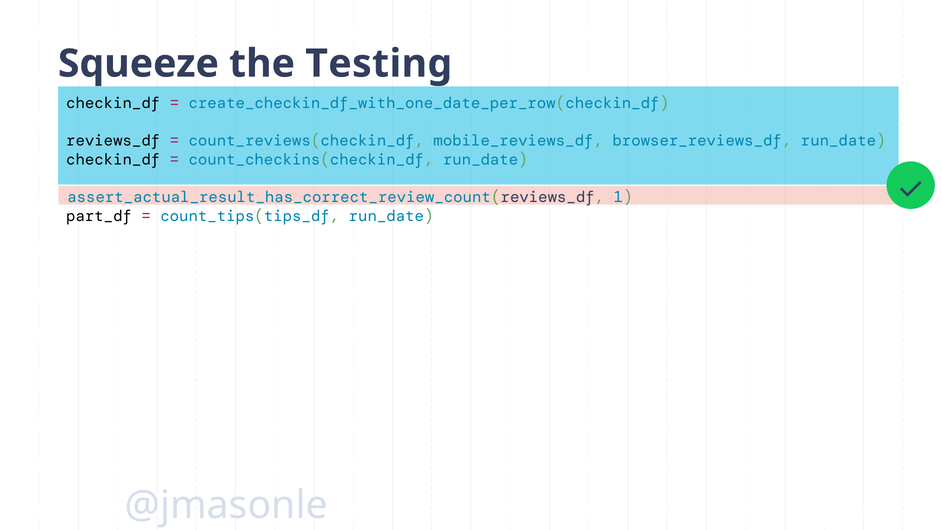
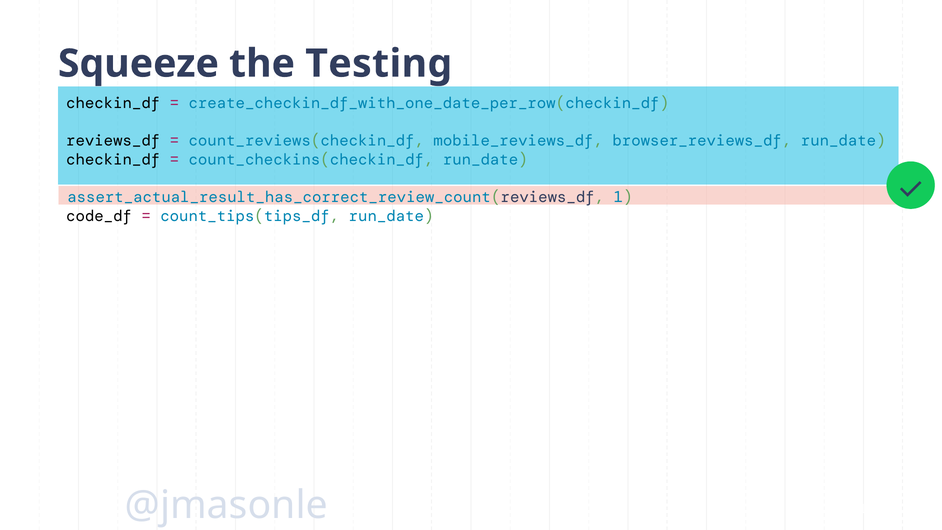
part_df: part_df -> code_df (99, 216)
